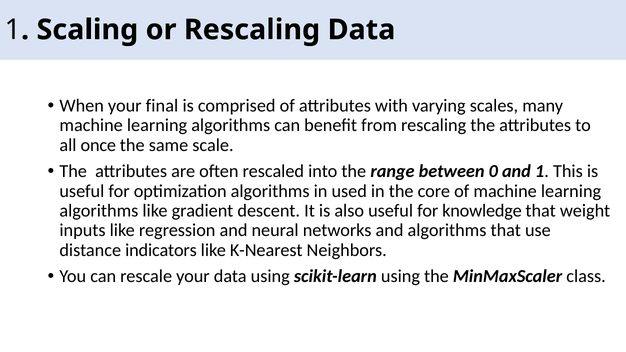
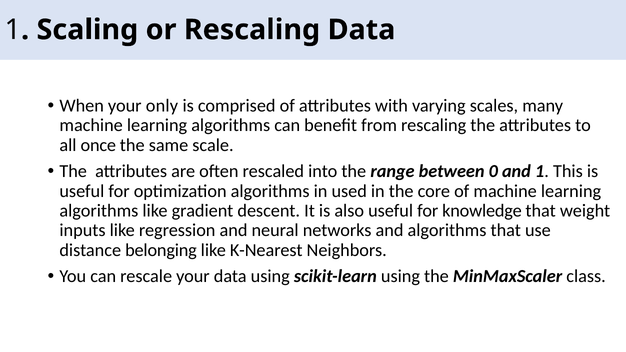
final: final -> only (162, 106)
indicators: indicators -> belonging (161, 250)
